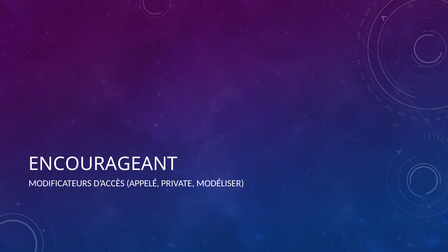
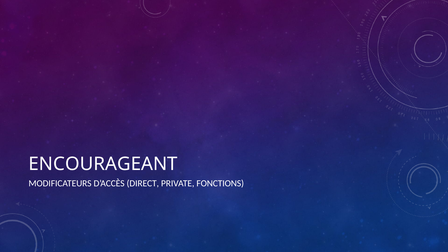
APPELÉ: APPELÉ -> DIRECT (143, 183)
MODÉLISER: MODÉLISER -> FONCTIONS (220, 183)
